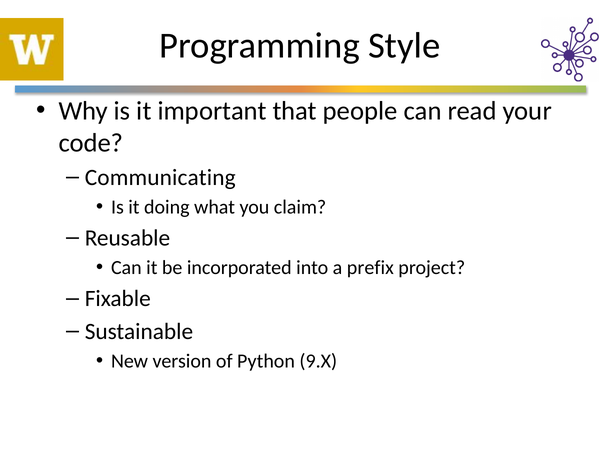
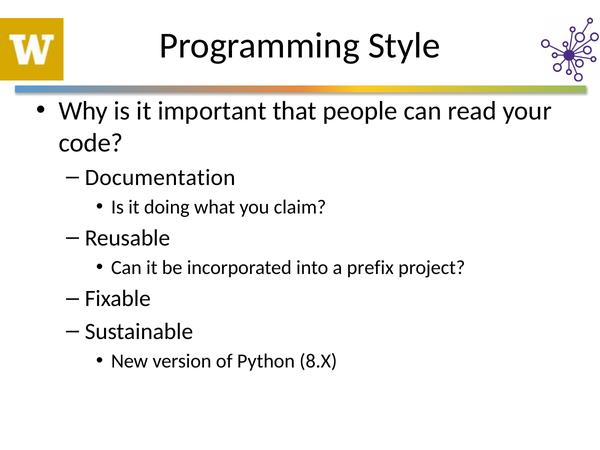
Communicating: Communicating -> Documentation (160, 177)
9.X: 9.X -> 8.X (318, 361)
